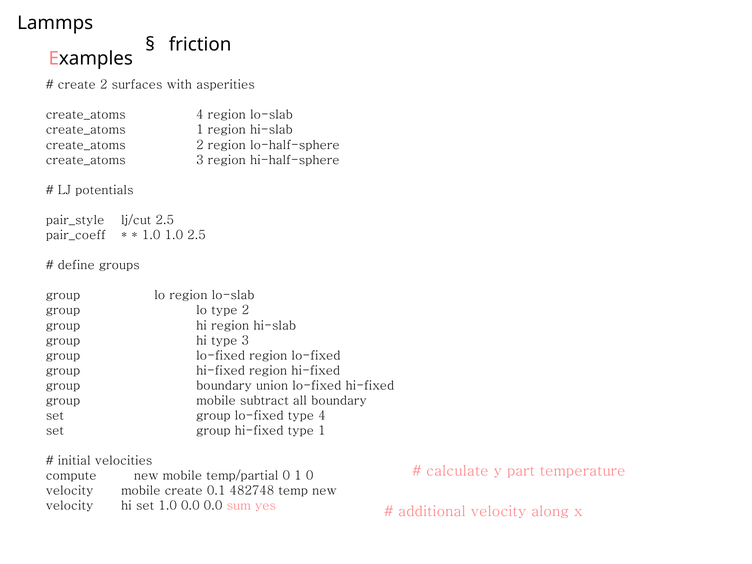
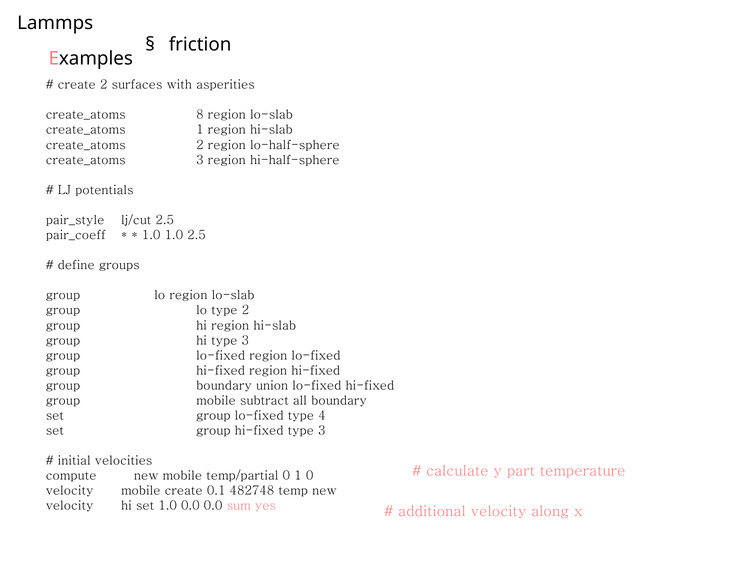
create_atoms 4: 4 -> 8 (200, 115)
hi-fixed type 1: 1 -> 3 (322, 431)
